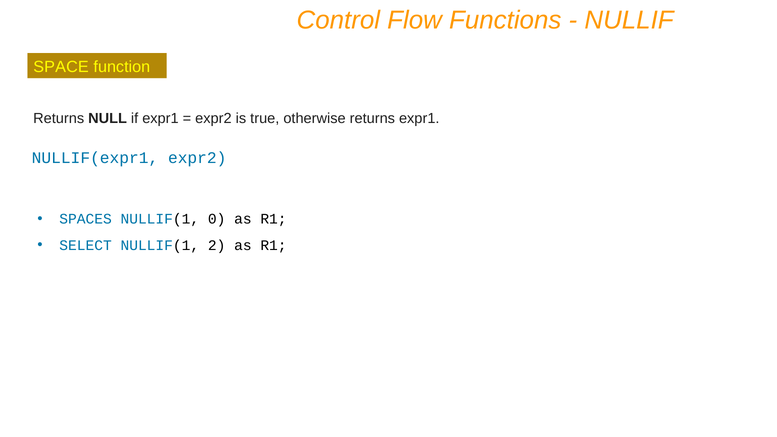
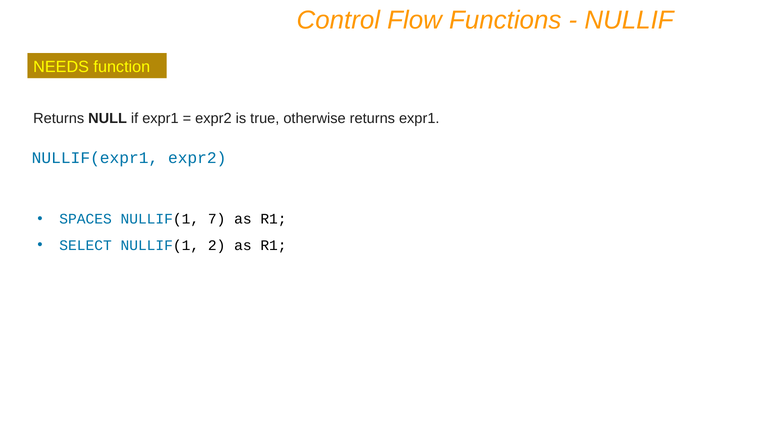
SPACE: SPACE -> NEEDS (61, 67)
0: 0 -> 7 (217, 219)
